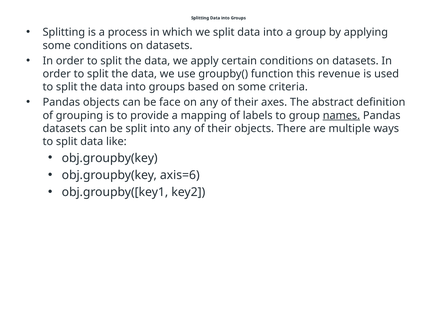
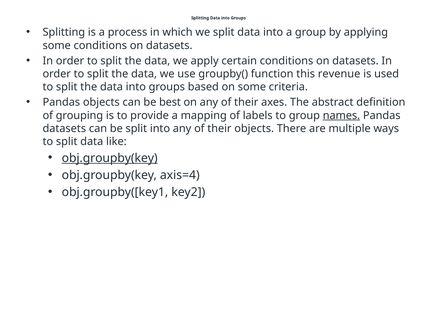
face: face -> best (170, 102)
obj.groupby(key underline: none -> present (110, 158)
axis=6: axis=6 -> axis=4 (180, 175)
